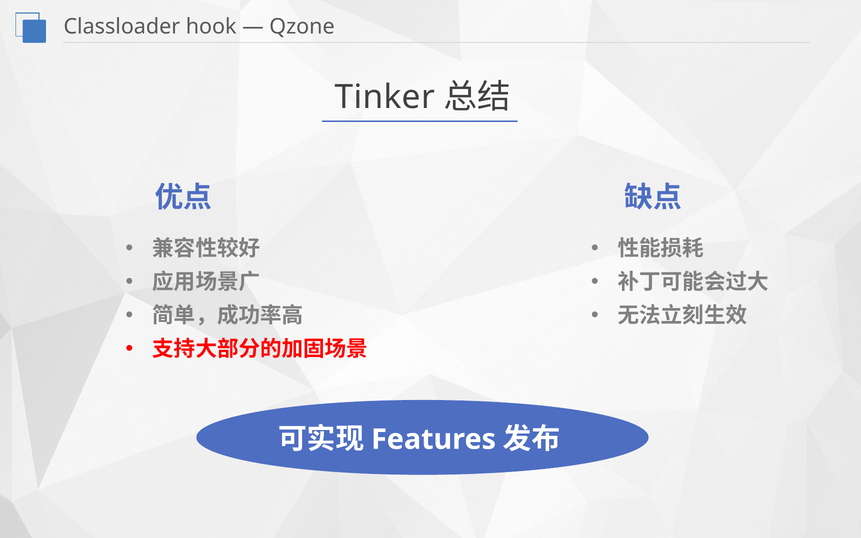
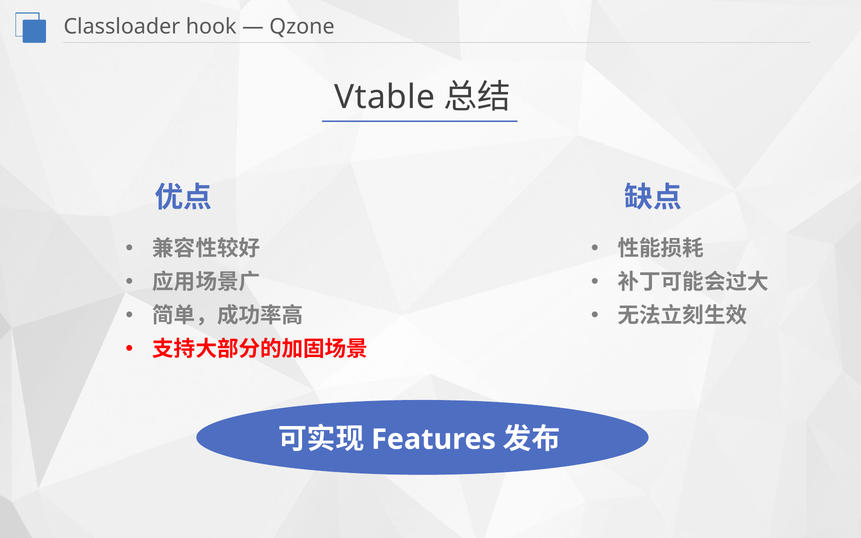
Tinker: Tinker -> Vtable (385, 97)
